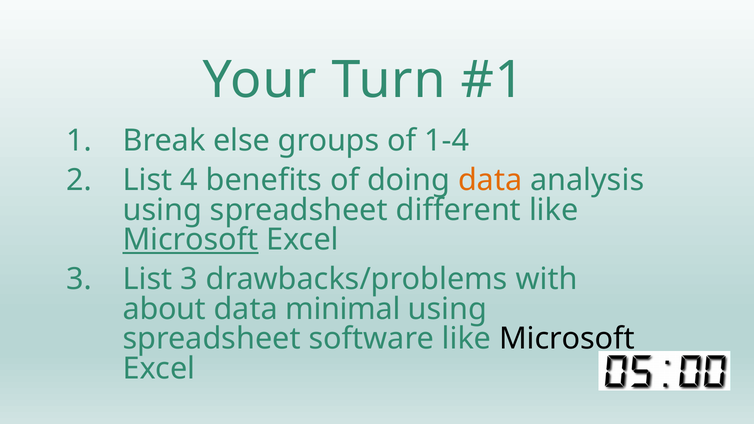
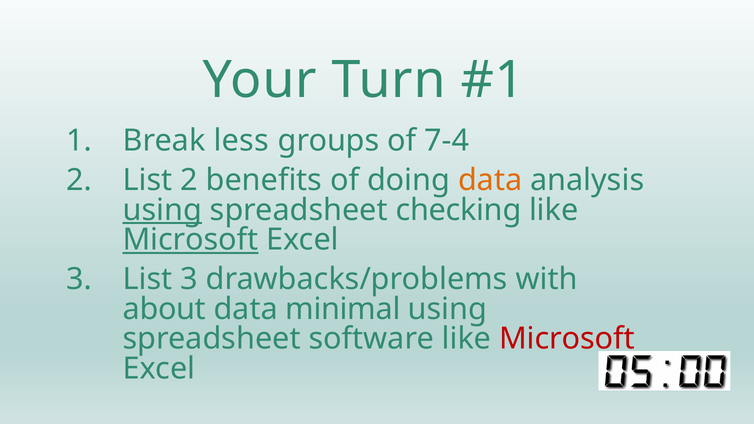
else: else -> less (241, 141)
1-4: 1-4 -> 7-4 (447, 141)
List 4: 4 -> 2 (189, 180)
using underline: none -> present (162, 210)
different: different -> checking (459, 210)
Microsoft colour: black -> red (567, 339)
